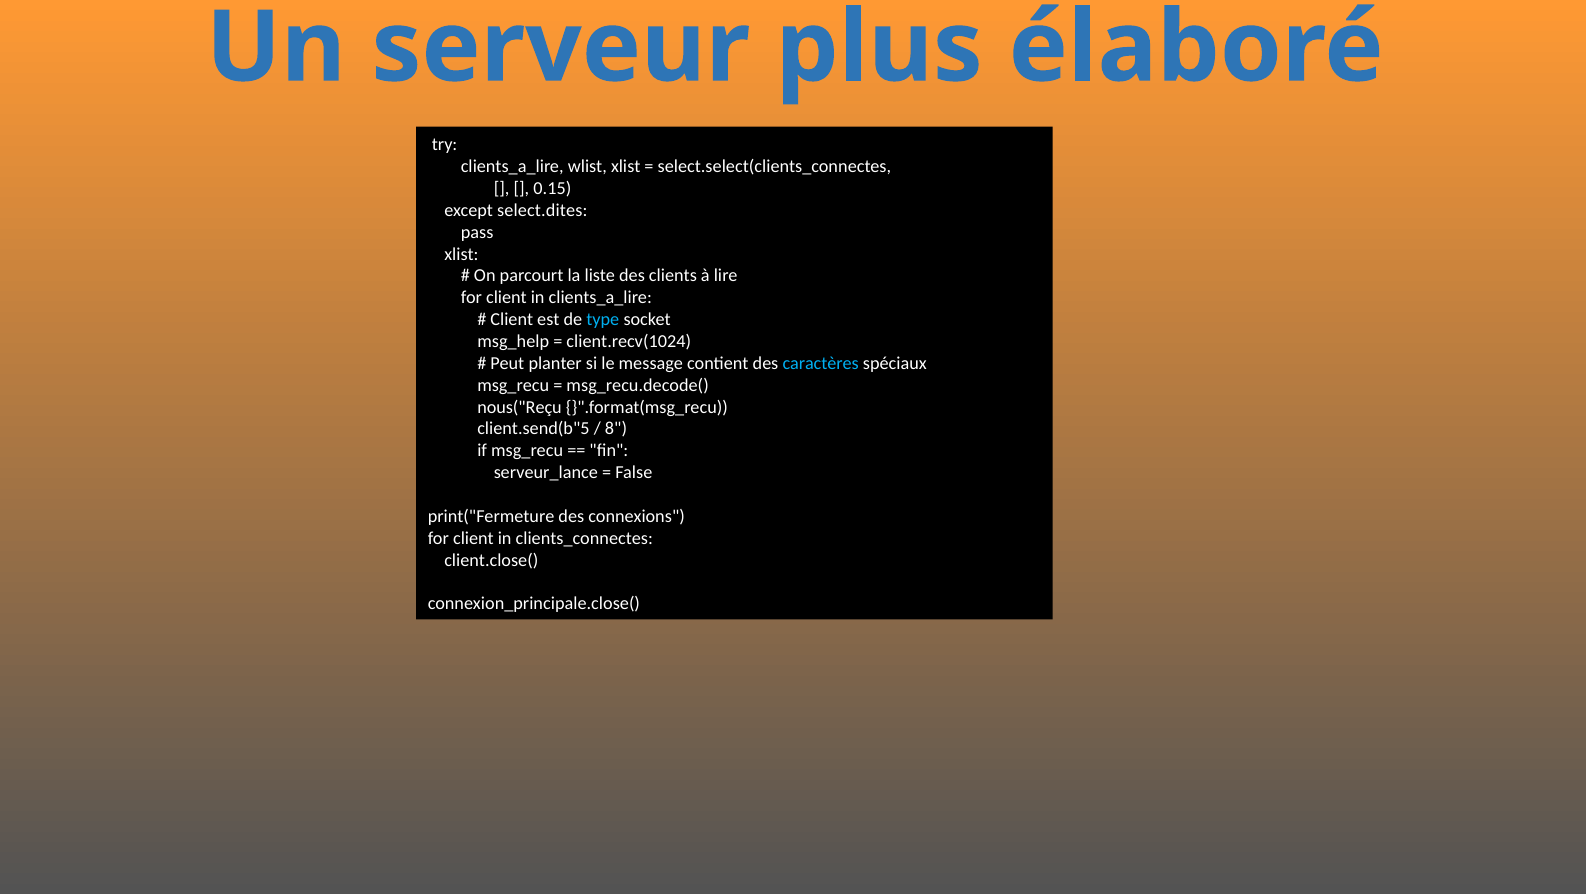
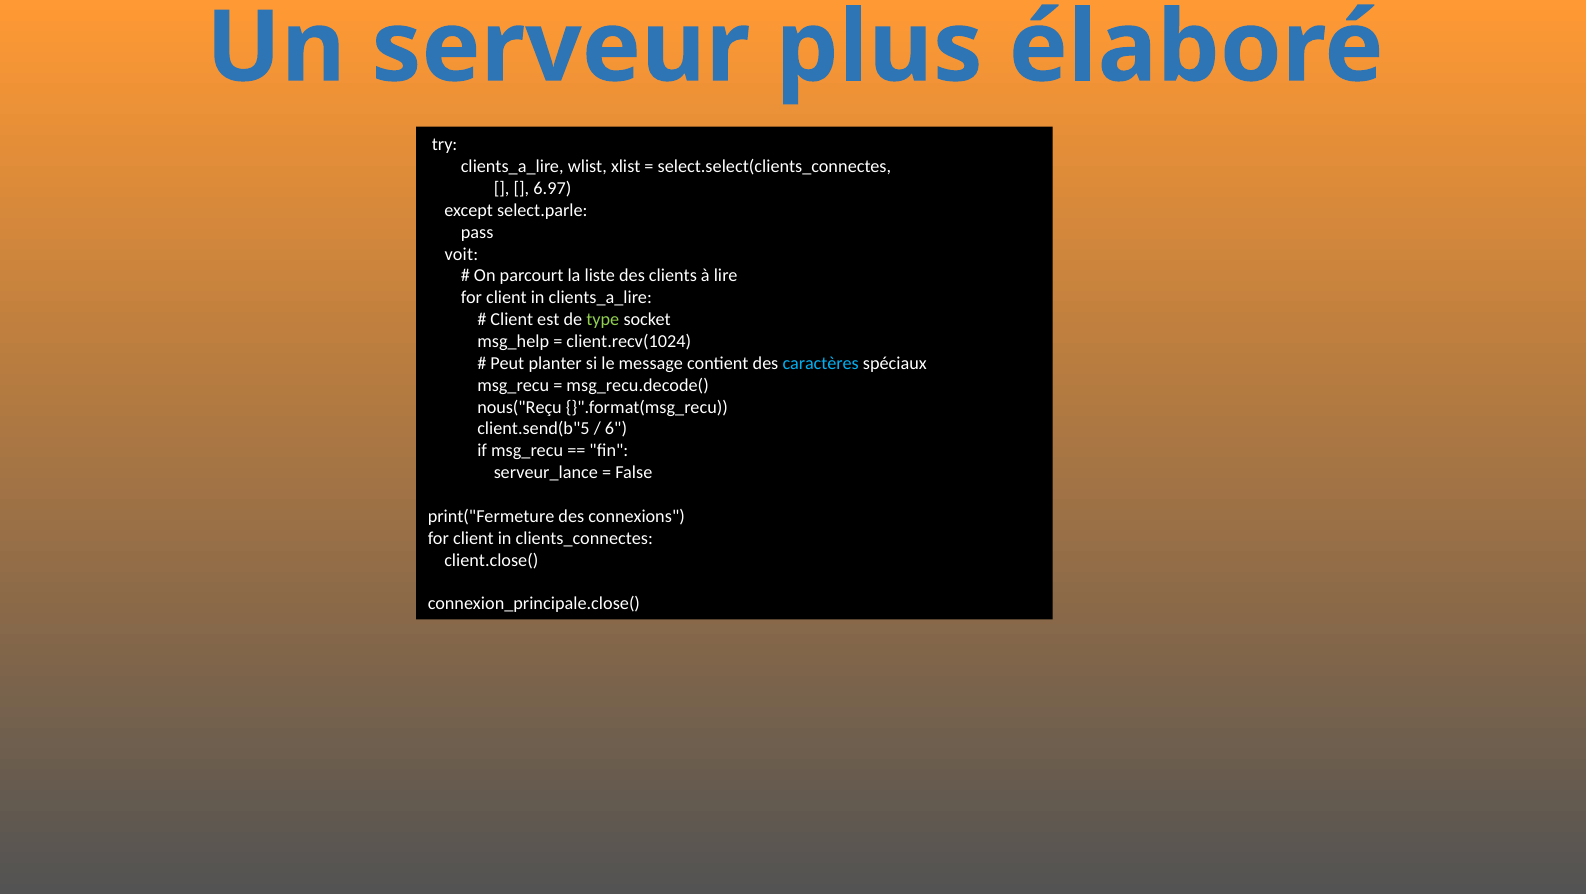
0.15: 0.15 -> 6.97 (552, 188)
select.dites: select.dites -> select.parle (542, 210)
xlist: xlist -> voit (461, 254)
type colour: light blue -> light green (603, 320)
8: 8 -> 6 (616, 429)
